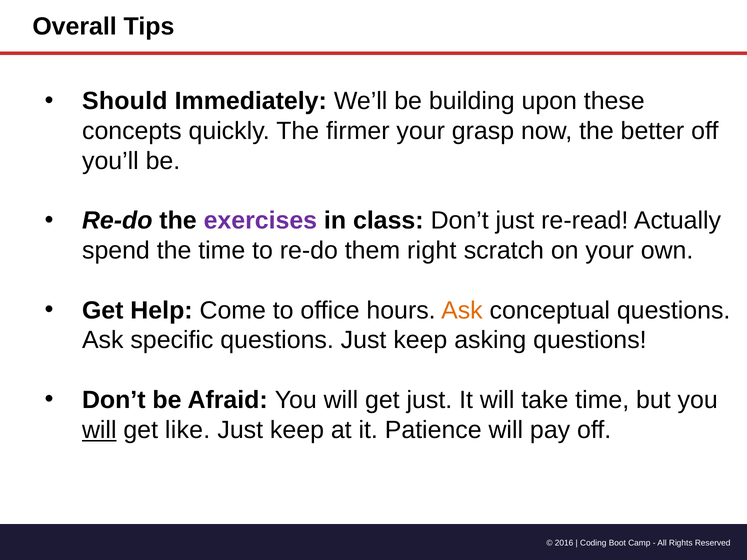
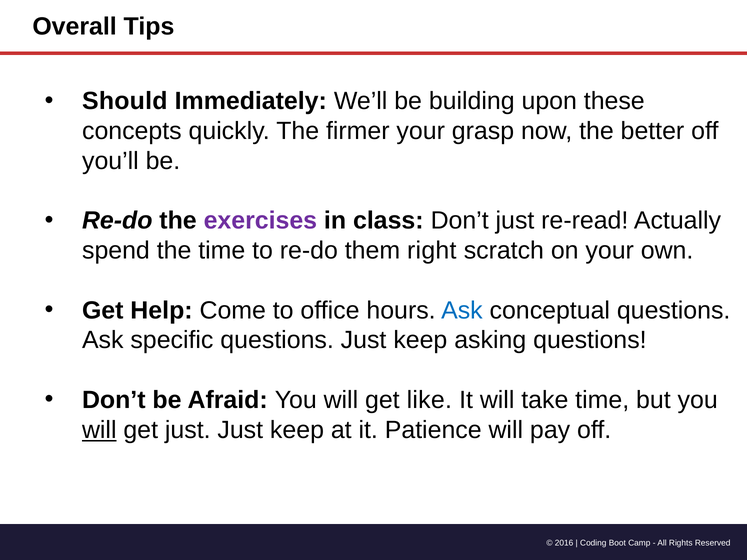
Ask colour: orange -> blue (462, 310)
get just: just -> like (429, 400)
get like: like -> just (188, 430)
